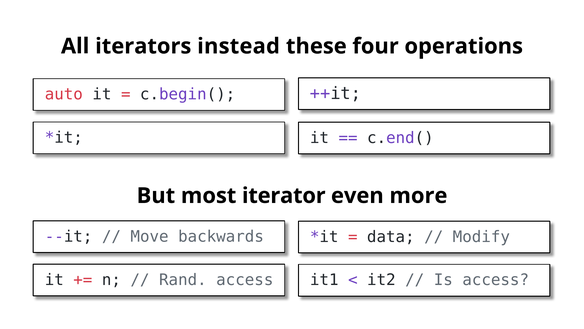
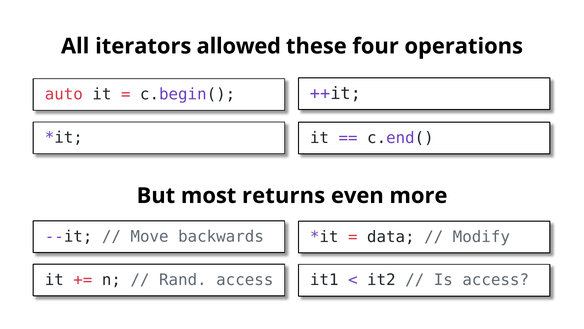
instead: instead -> allowed (239, 46)
iterator: iterator -> returns (284, 195)
